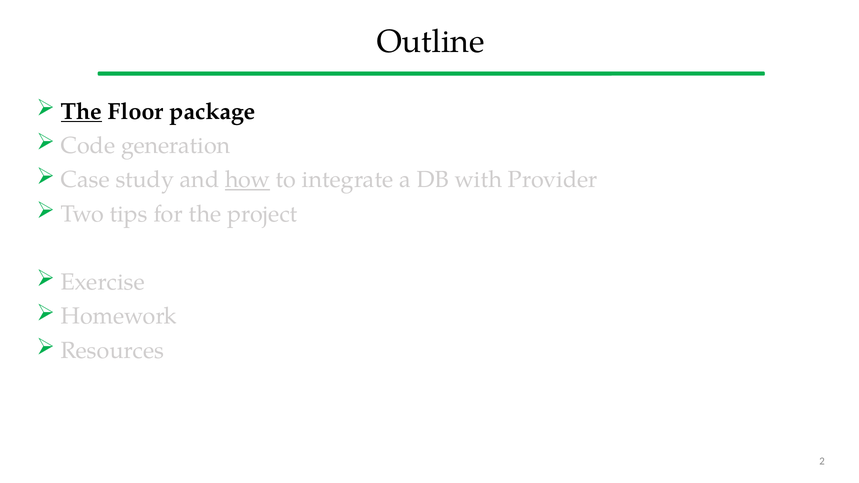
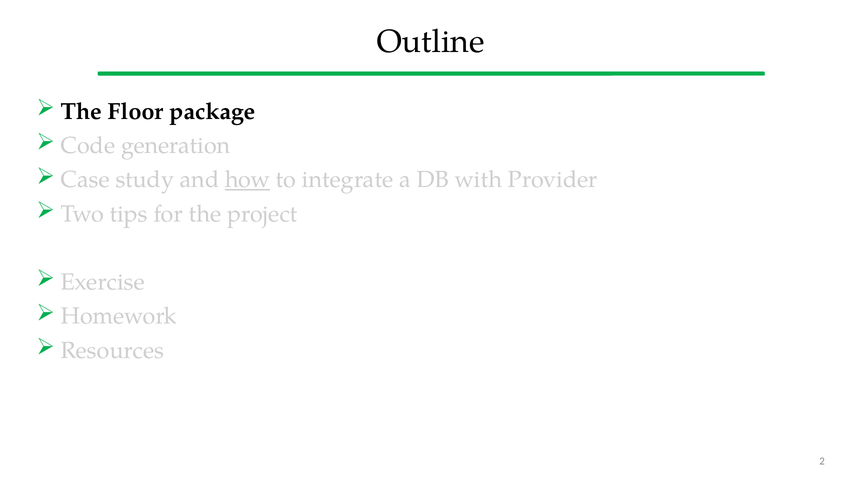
The underline: present -> none (81, 112)
